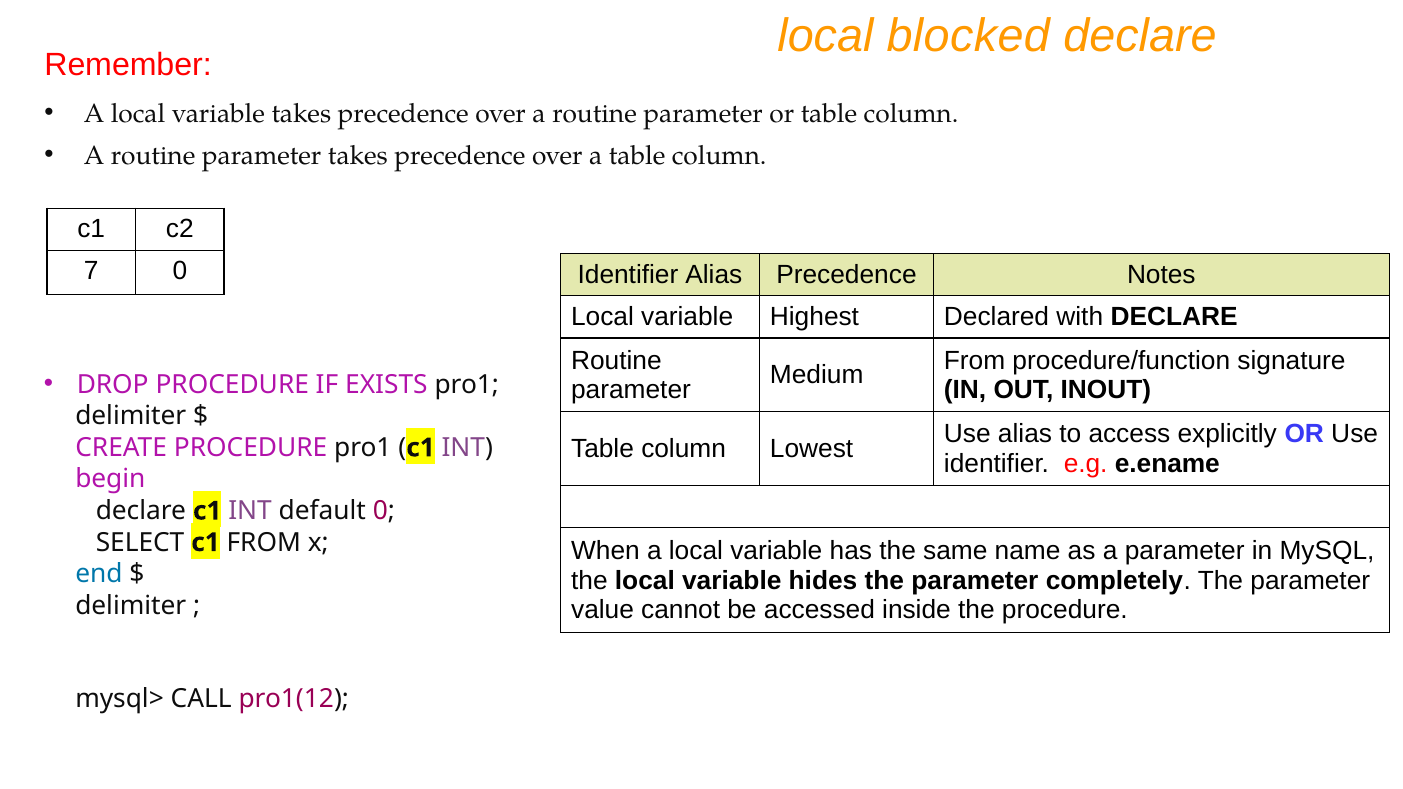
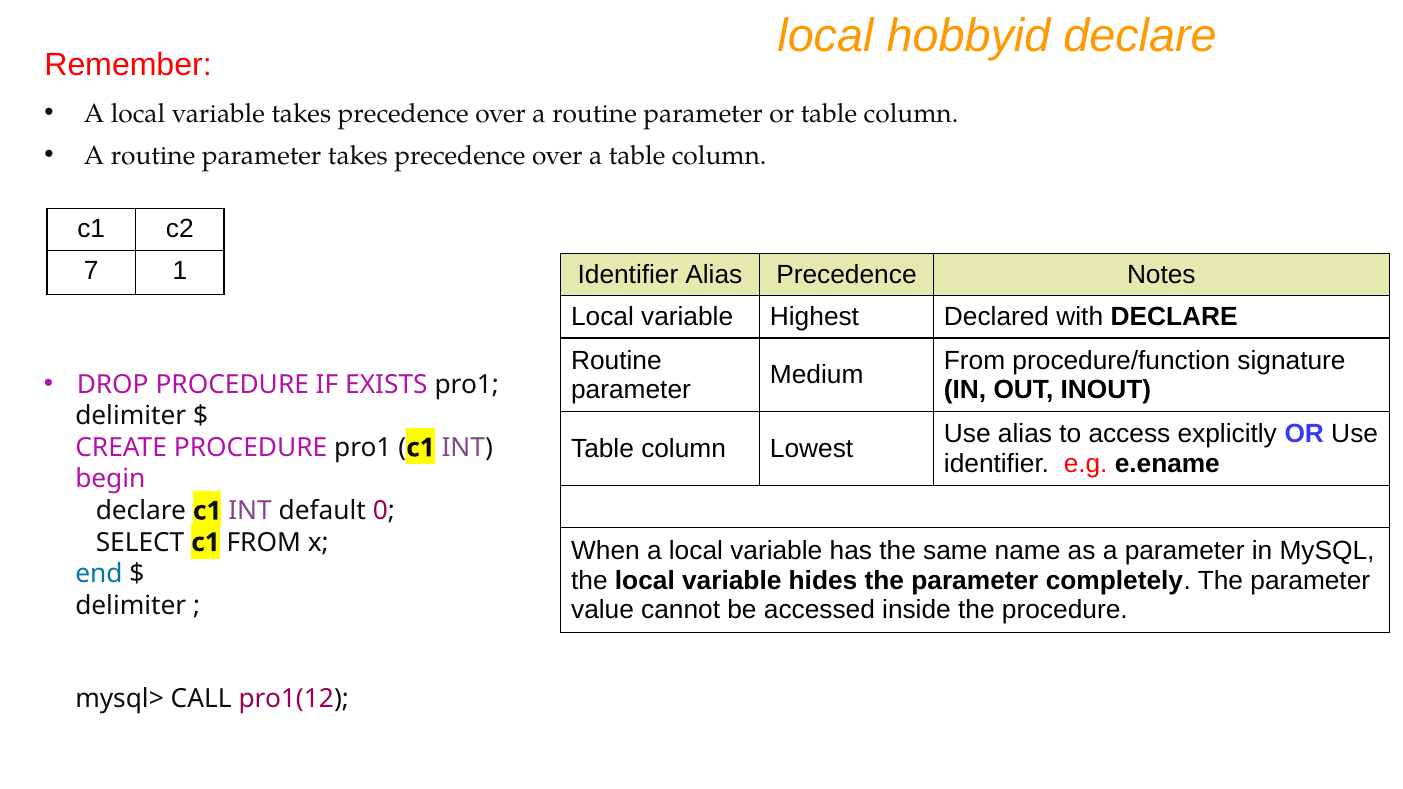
blocked: blocked -> hobbyid (968, 37)
7 0: 0 -> 1 (180, 271)
